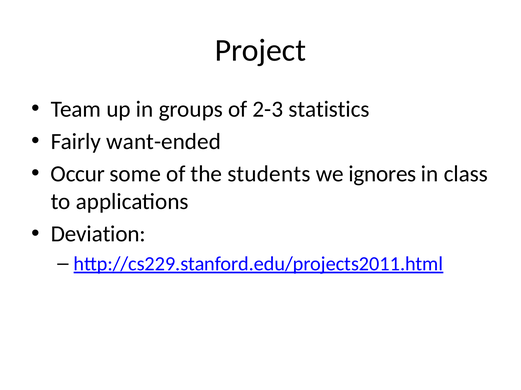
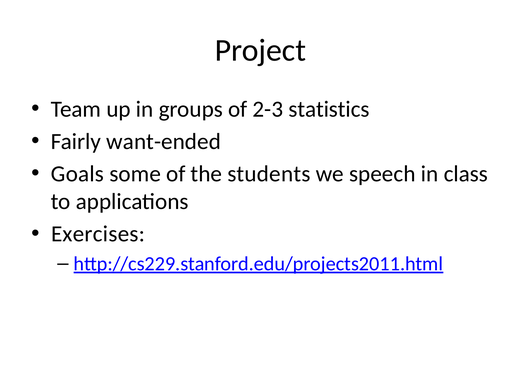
Occur: Occur -> Goals (77, 174)
ignores: ignores -> speech (382, 174)
Deviation: Deviation -> Exercises (98, 234)
